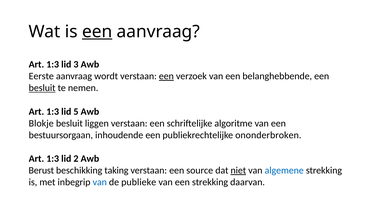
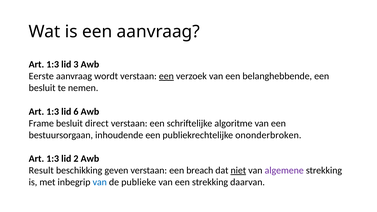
een underline: present -> none (97, 32)
besluit underline: present -> none (42, 88)
5: 5 -> 6 (76, 112)
Blokje: Blokje -> Frame (41, 123)
liggen: liggen -> direct (97, 123)
Berust: Berust -> Result (41, 170)
taking: taking -> geven (116, 170)
source: source -> breach (200, 170)
algemene colour: blue -> purple (284, 170)
